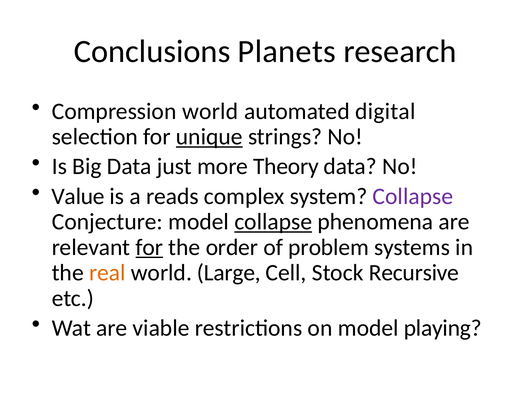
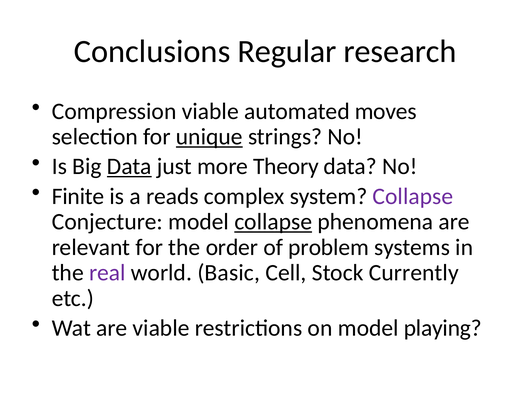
Planets: Planets -> Regular (287, 51)
Compression world: world -> viable (210, 111)
digital: digital -> moves (386, 111)
Data underline: none -> present (129, 167)
Value: Value -> Finite (78, 196)
for underline: present -> none (149, 247)
real colour: orange -> purple (107, 273)
Large: Large -> Basic (229, 273)
Recursive: Recursive -> Currently (414, 273)
